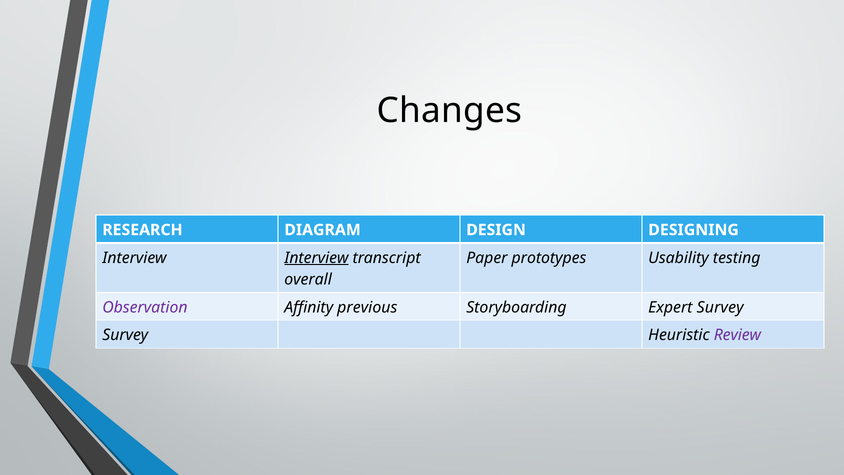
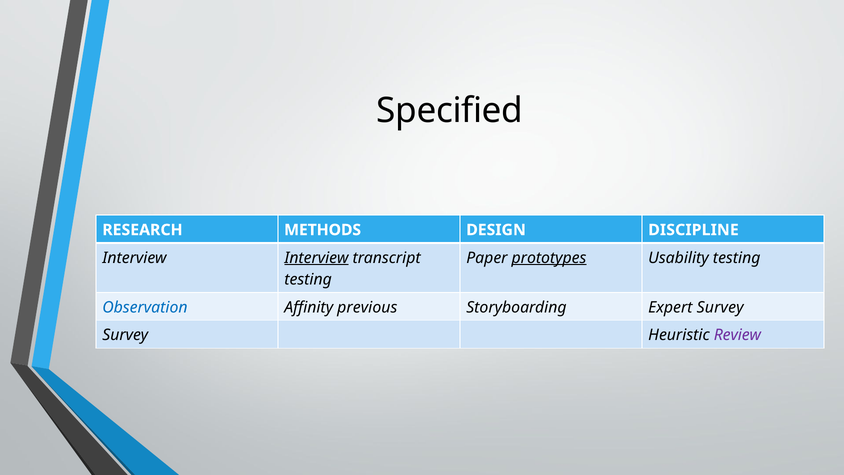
Changes: Changes -> Specified (450, 111)
DIAGRAM: DIAGRAM -> METHODS (323, 230)
DESIGNING: DESIGNING -> DISCIPLINE (694, 230)
prototypes underline: none -> present (549, 258)
overall: overall -> testing (308, 279)
Observation colour: purple -> blue (145, 307)
